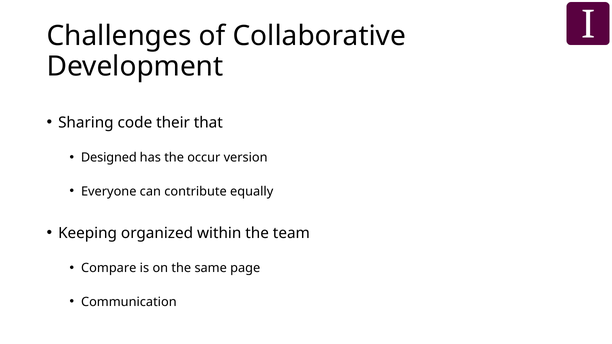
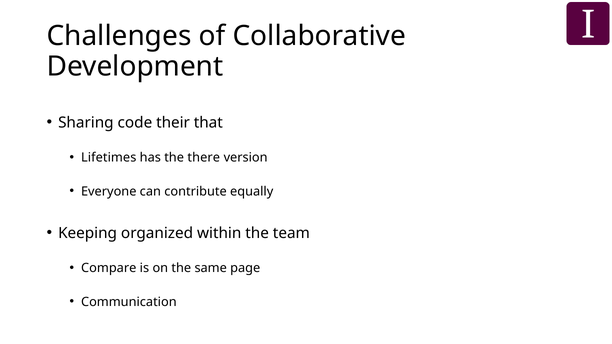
Designed: Designed -> Lifetimes (109, 158)
occur: occur -> there (204, 158)
